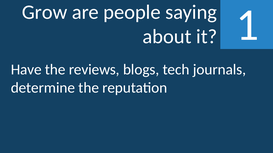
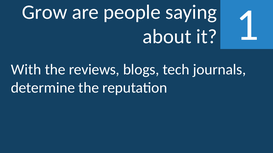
Have: Have -> With (26, 70)
